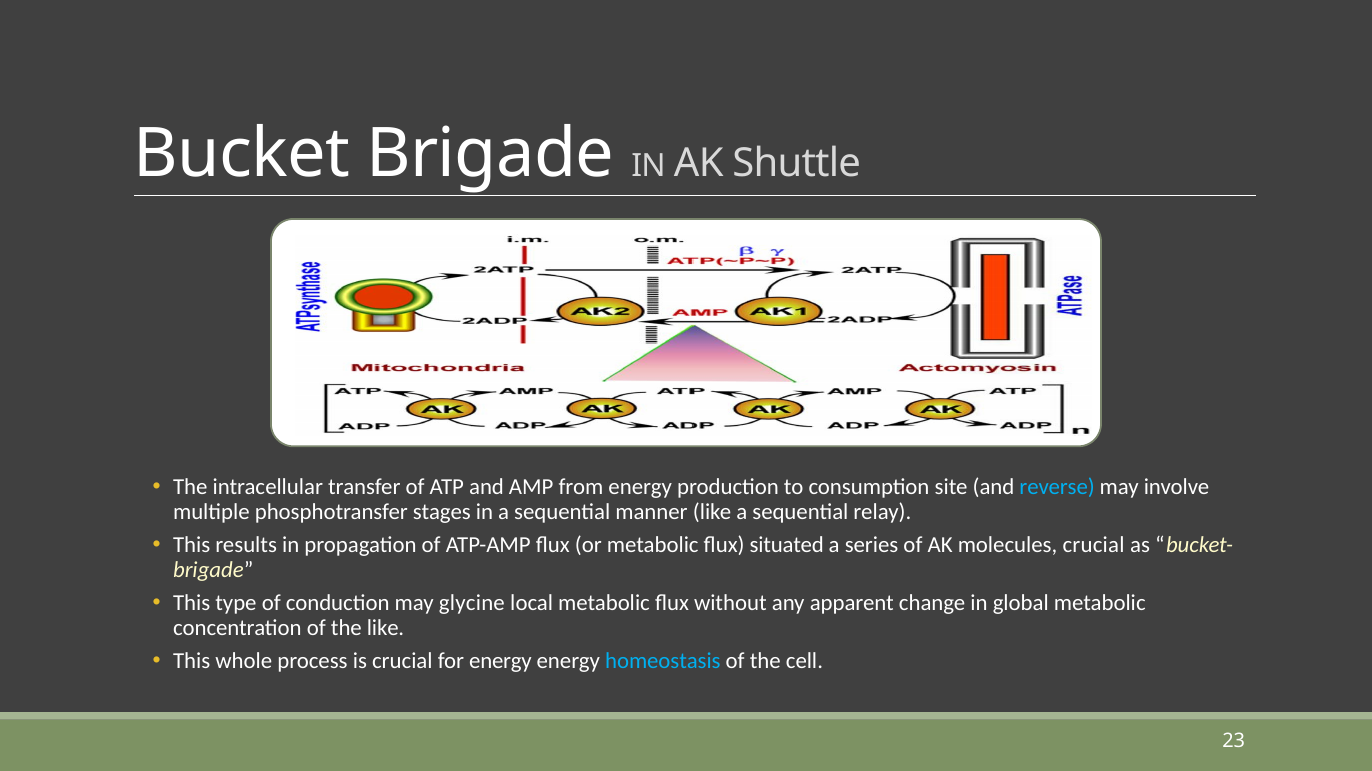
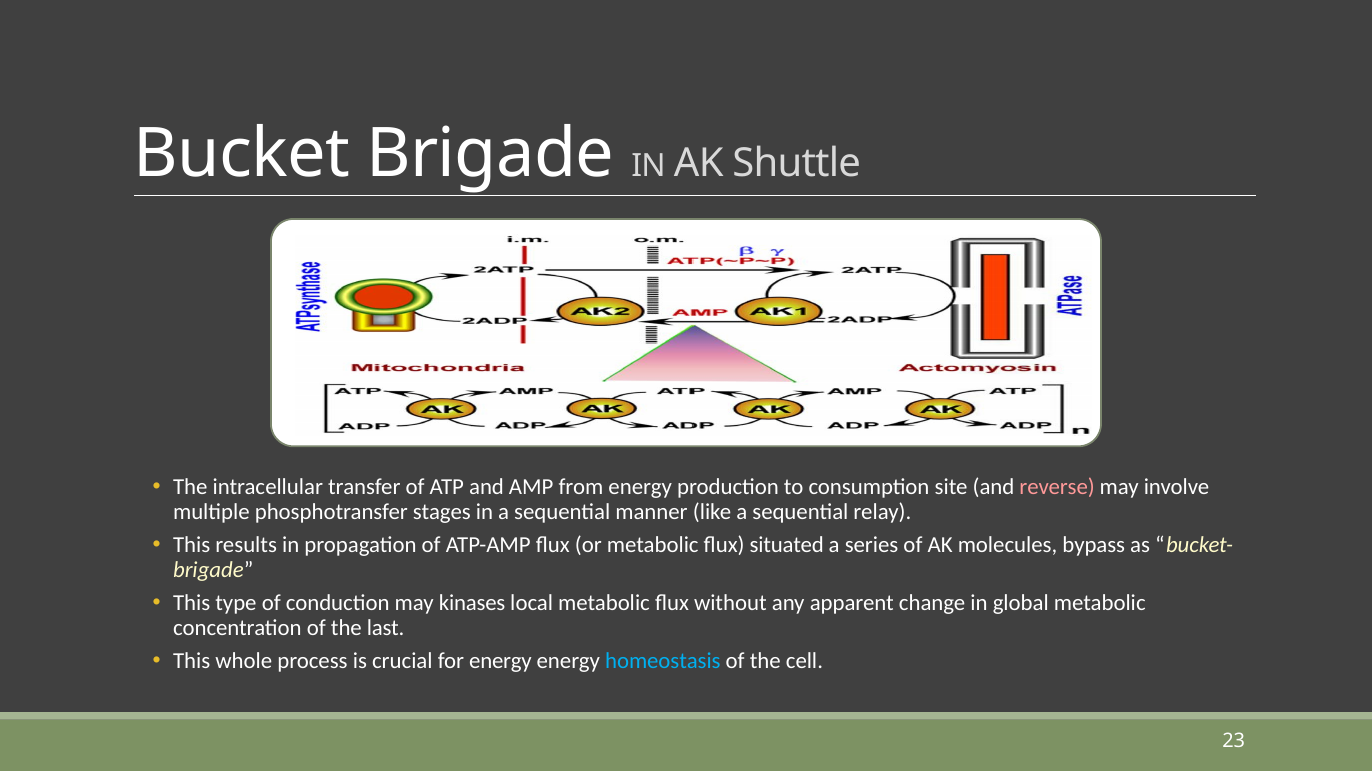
reverse colour: light blue -> pink (1057, 488)
molecules crucial: crucial -> bypass (1094, 546)
glycine: glycine -> kinases (472, 603)
the like: like -> last (386, 628)
